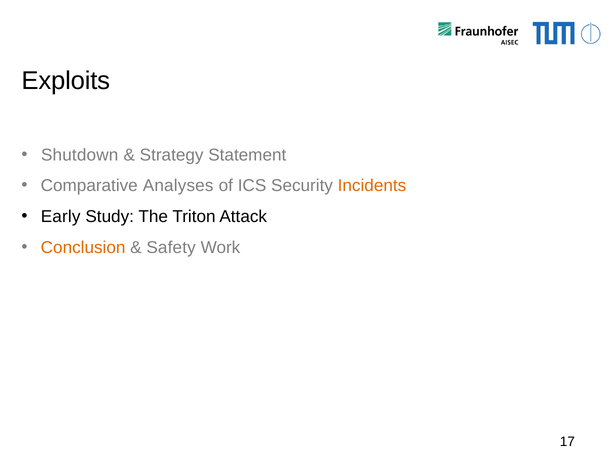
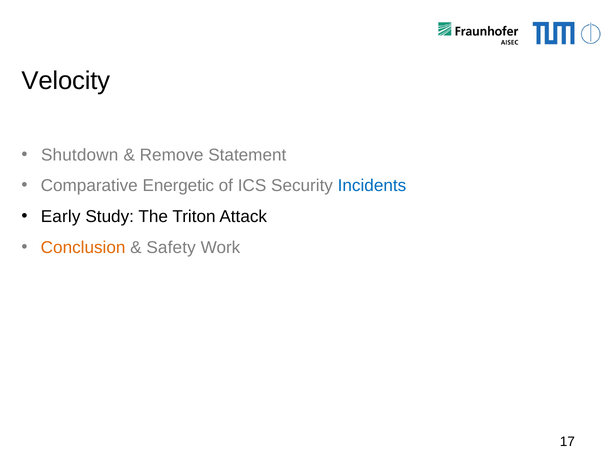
Exploits: Exploits -> Velocity (66, 81)
Strategy: Strategy -> Remove (172, 155)
Analyses: Analyses -> Energetic (178, 186)
Incidents colour: orange -> blue (372, 186)
